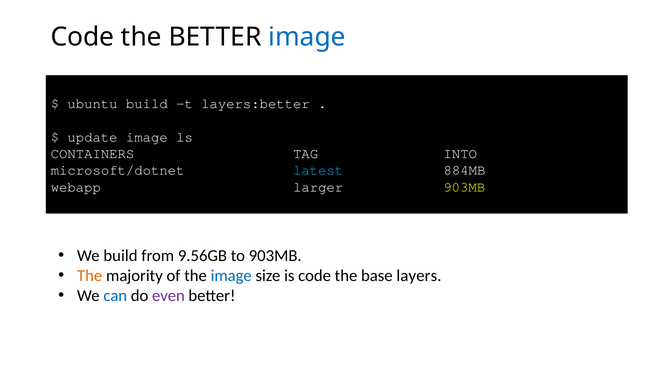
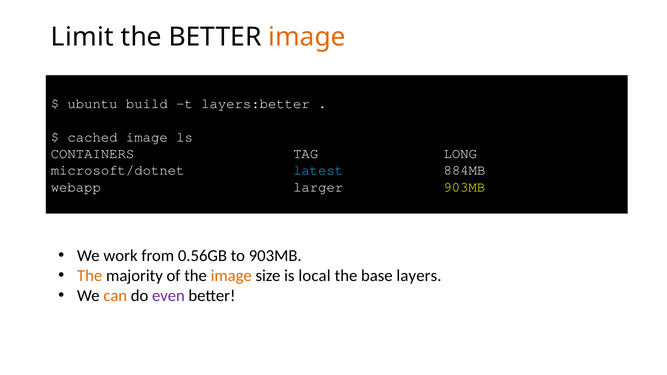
Code: Code -> Limit (82, 37)
image colour: blue -> orange (307, 37)
update: update -> cached (93, 137)
INTO: INTO -> LONG (460, 154)
We build: build -> work (120, 256)
9.56GB: 9.56GB -> 0.56GB (202, 256)
image colour: blue -> orange (231, 276)
is code: code -> local (315, 276)
can colour: blue -> orange (115, 296)
